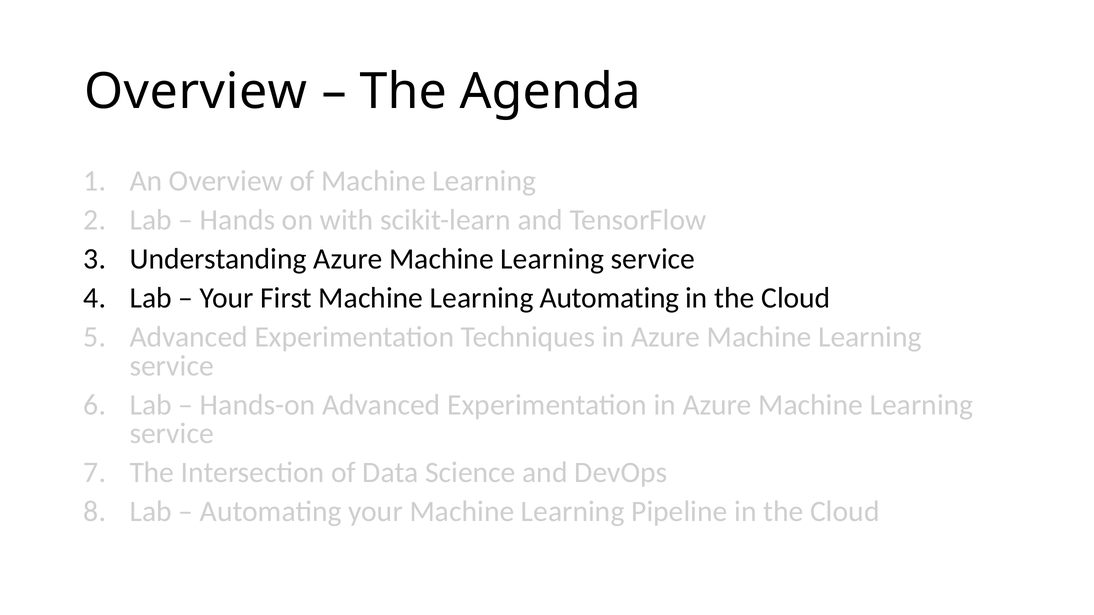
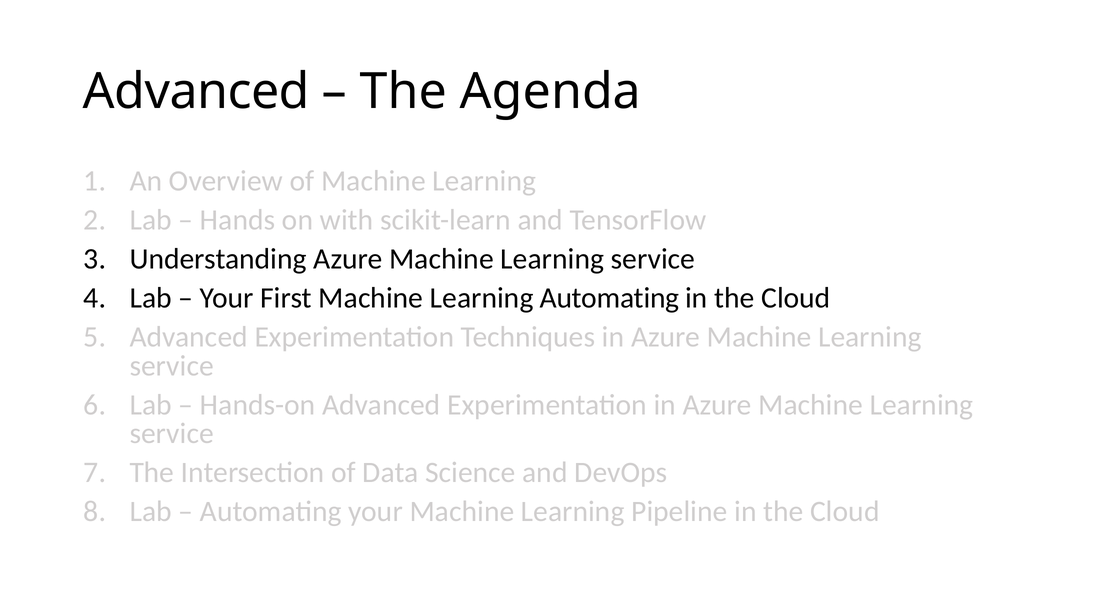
Overview: Overview -> Advanced (196, 92)
